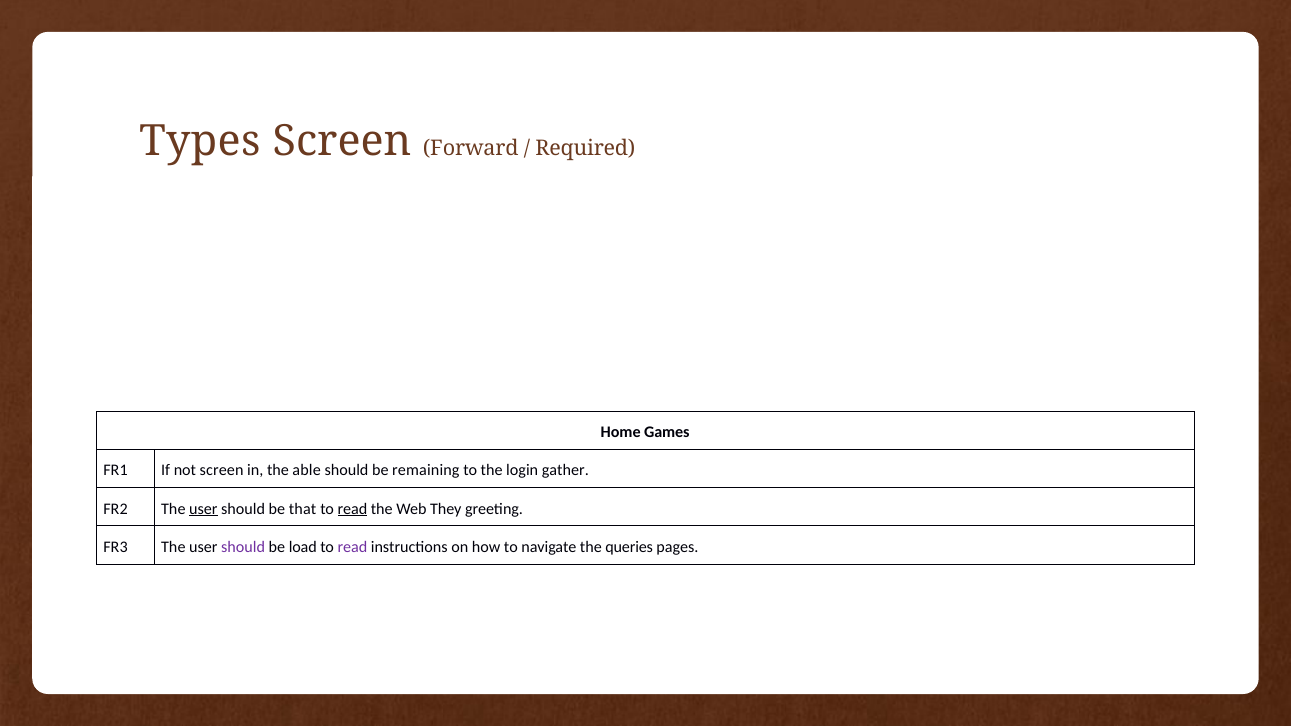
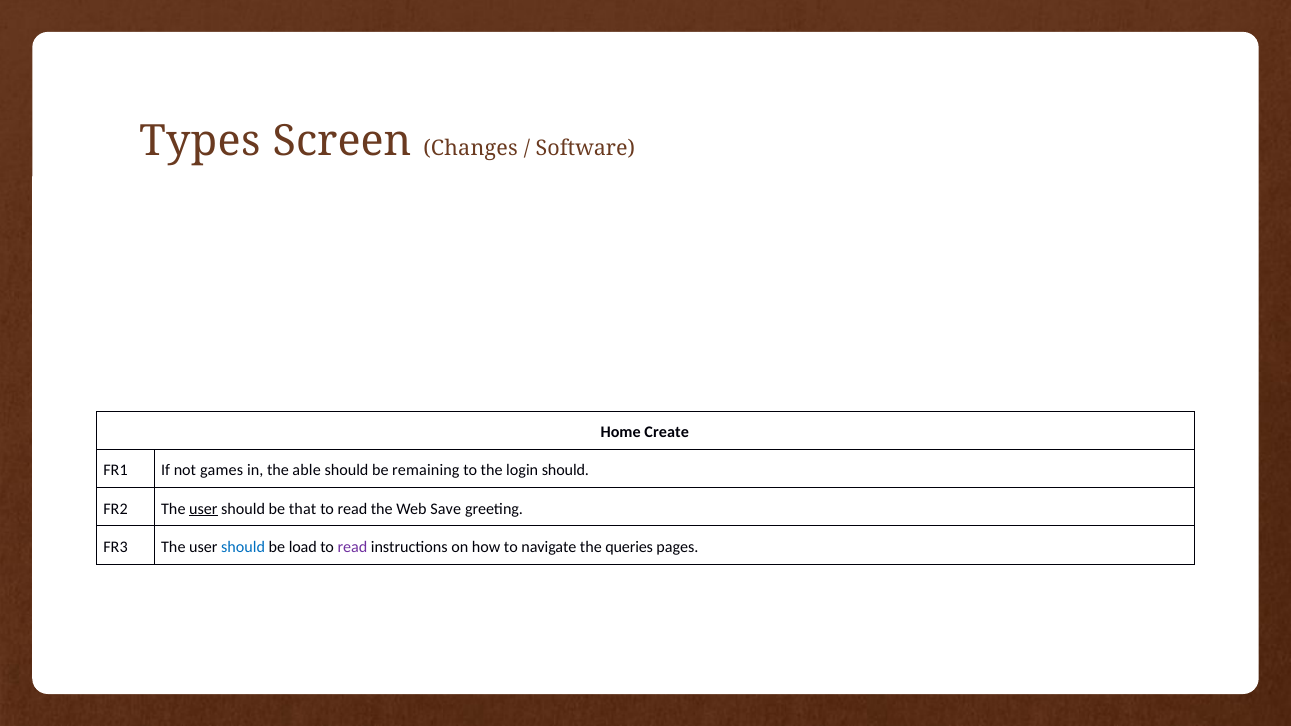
Forward: Forward -> Changes (471, 149)
Required: Required -> Software (585, 149)
Games: Games -> Create (667, 433)
not screen: screen -> games (222, 471)
login gather: gather -> should (565, 471)
read underline: present -> none (353, 509)
They: They -> Save (446, 509)
should colour: purple -> blue (243, 547)
